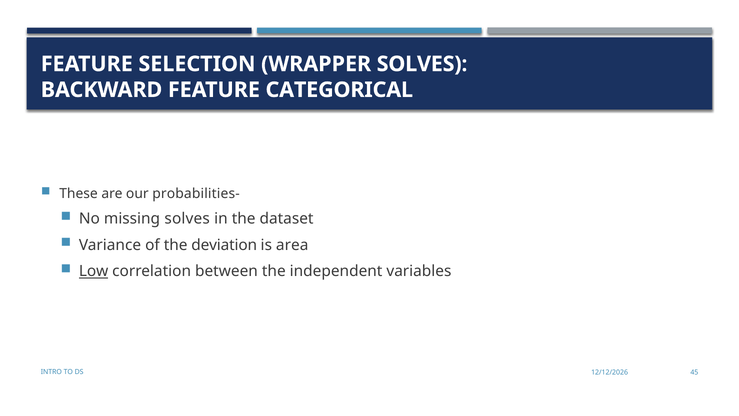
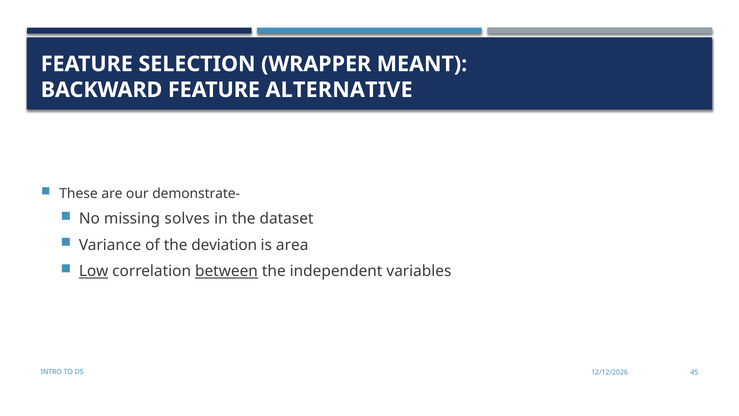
WRAPPER SOLVES: SOLVES -> MEANT (422, 64)
CATEGORICAL: CATEGORICAL -> ALTERNATIVE (339, 90)
probabilities-: probabilities- -> demonstrate- (196, 193)
between underline: none -> present (226, 271)
